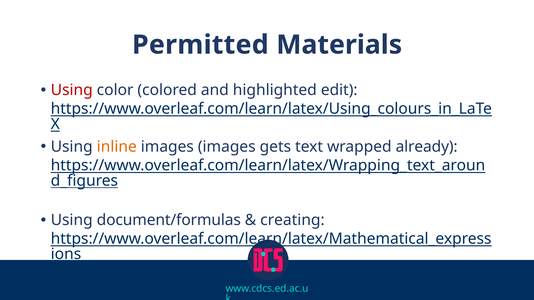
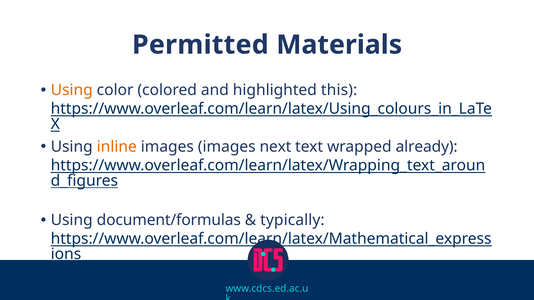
Using colour: red -> orange (72, 90)
edit: edit -> this (339, 90)
gets: gets -> next (275, 147)
creating: creating -> typically (292, 220)
